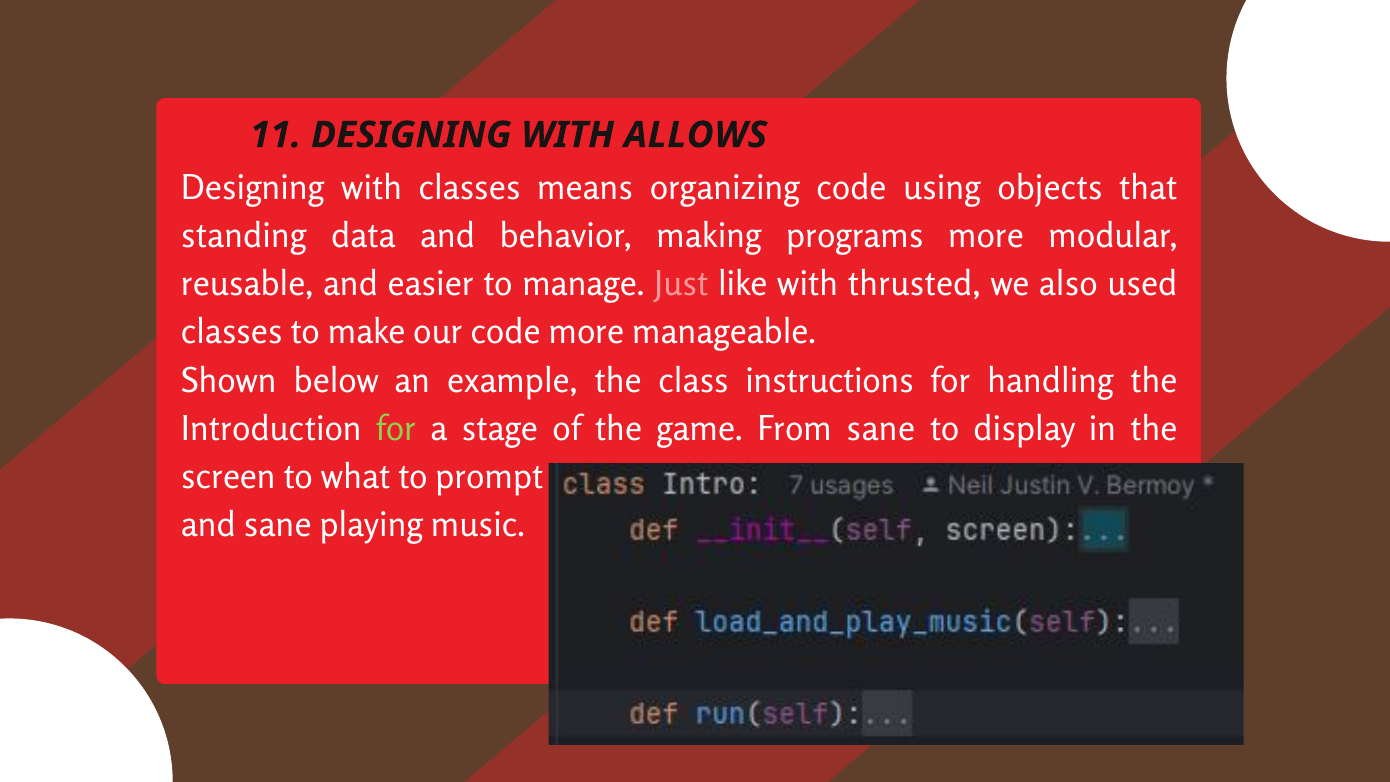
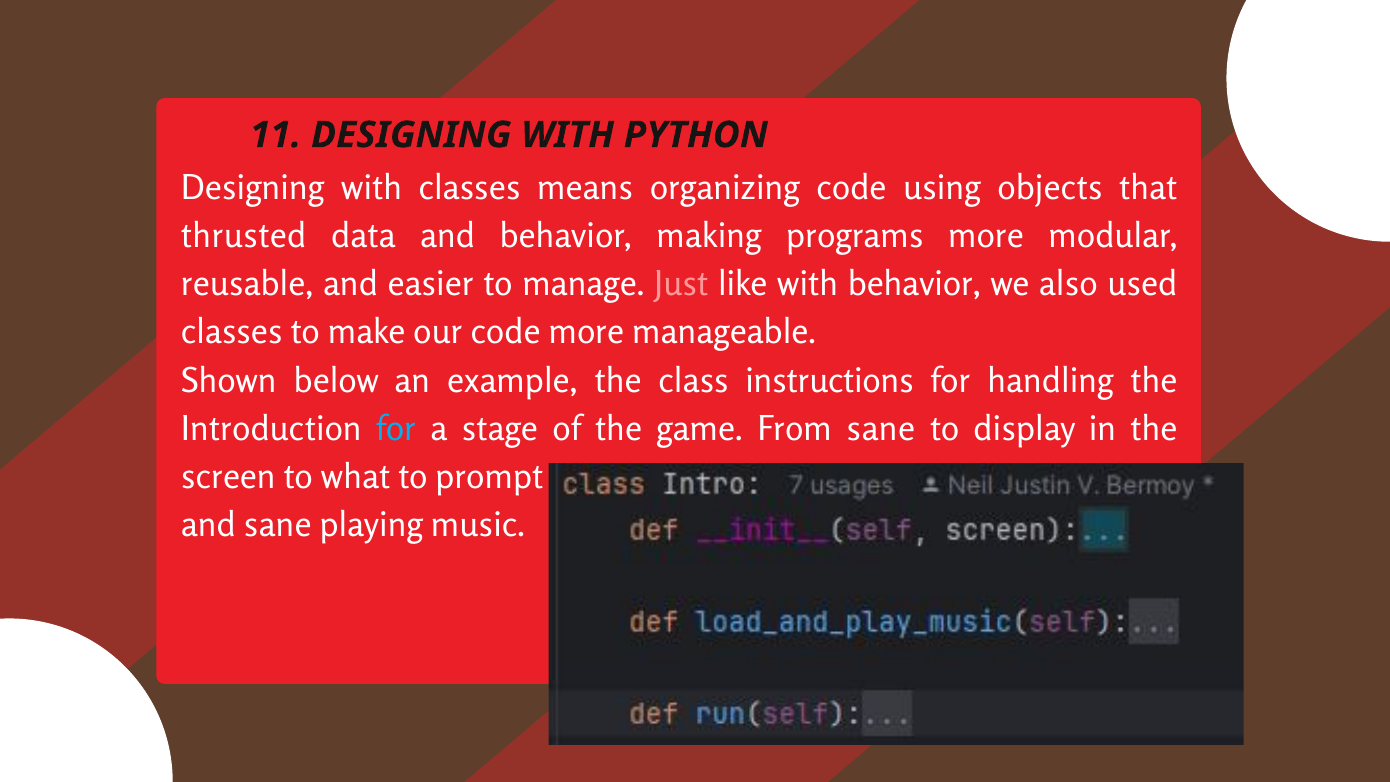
ALLOWS: ALLOWS -> PYTHON (696, 135)
standing: standing -> thrusted (244, 236)
with thrusted: thrusted -> behavior (914, 284)
for colour: light green -> light blue (396, 429)
